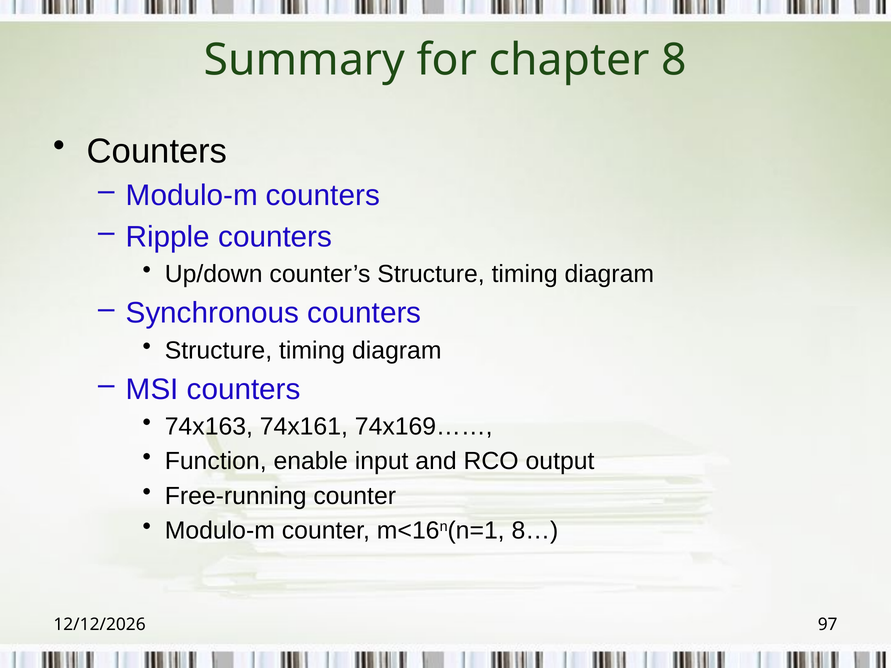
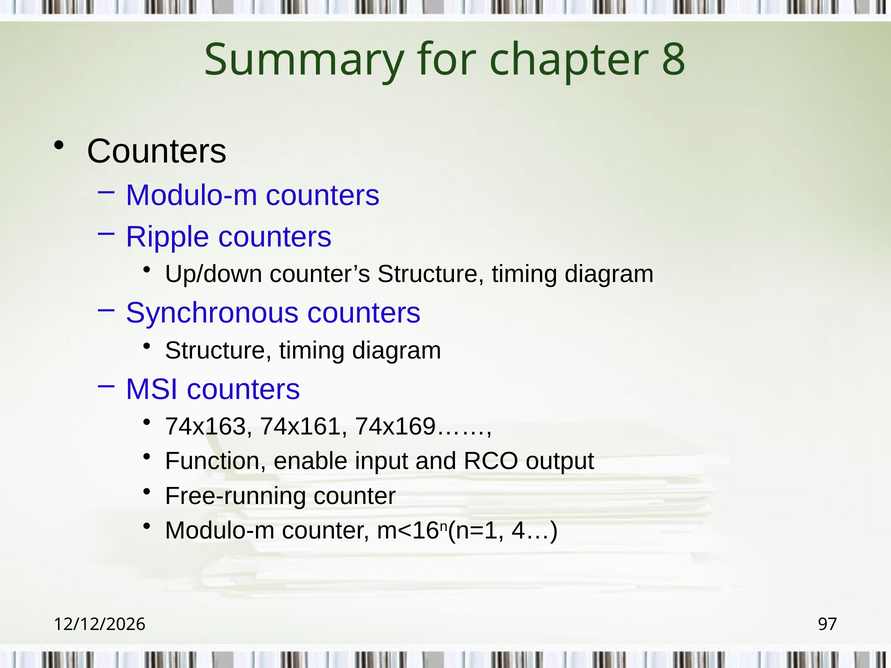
8…: 8… -> 4… (535, 531)
